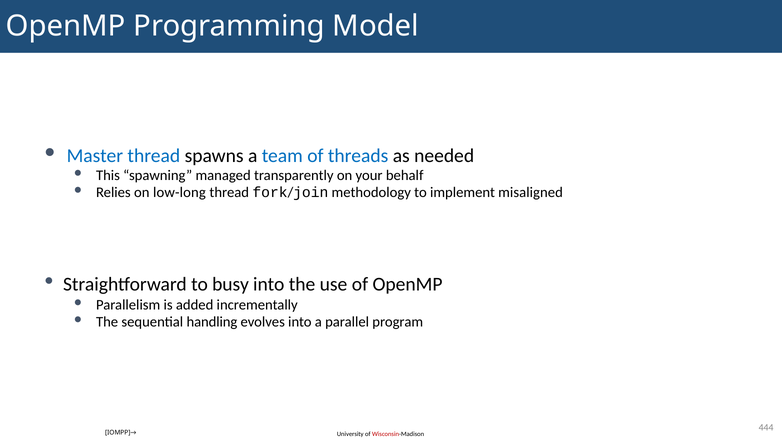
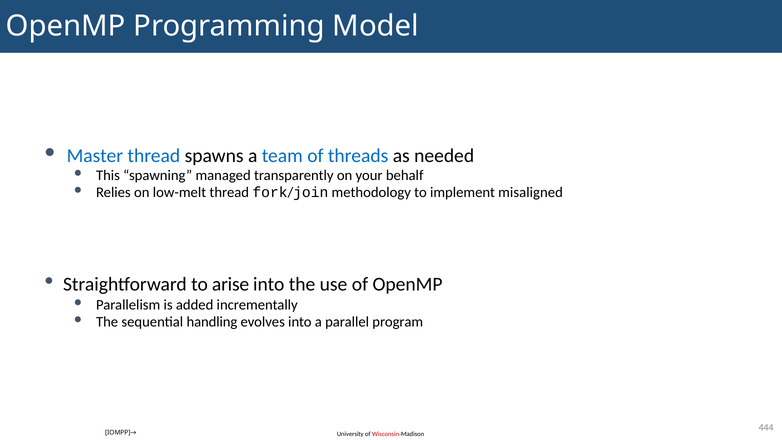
low-long: low-long -> low-melt (179, 192)
busy: busy -> arise (231, 284)
